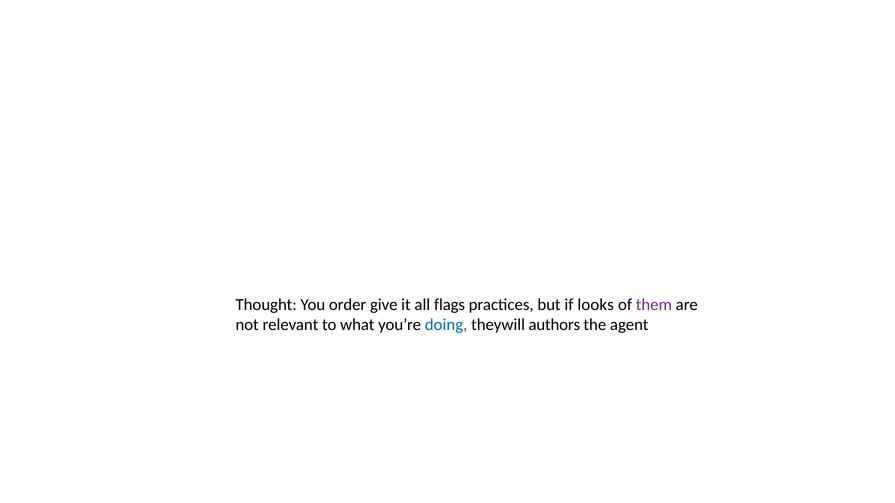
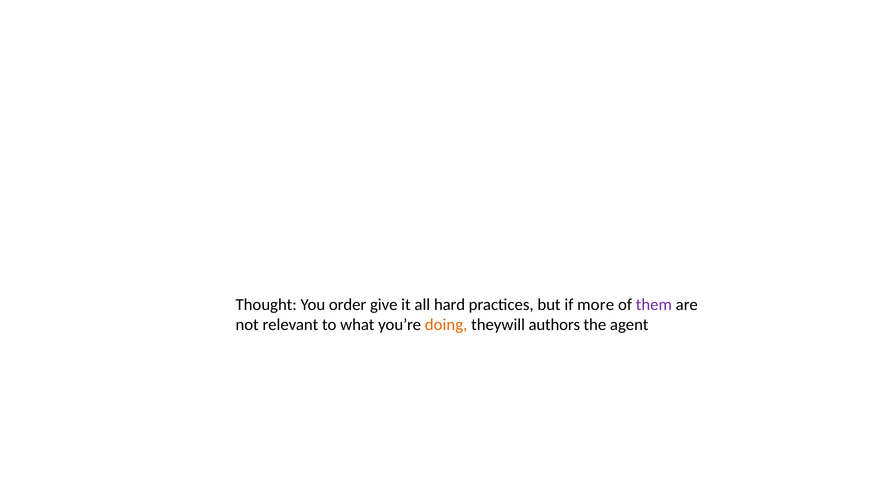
flags: flags -> hard (450, 305)
looks: looks -> more (596, 305)
doing colour: blue -> orange (446, 325)
